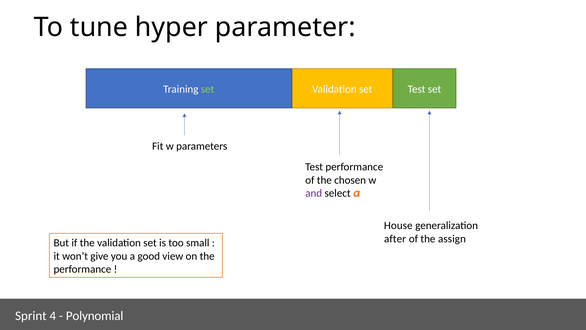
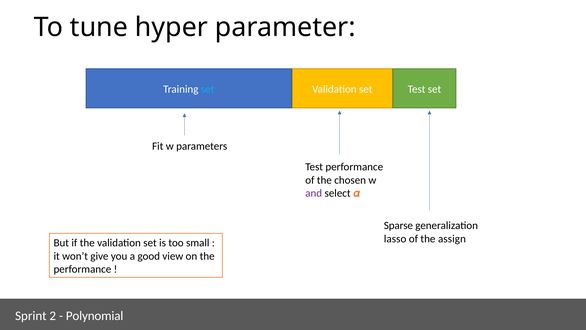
set colour: light green -> light blue (208, 89)
House: House -> Sparse (398, 225)
after: after -> lasso (395, 239)
4: 4 -> 2 (53, 316)
